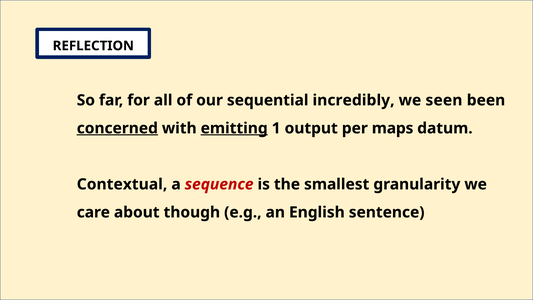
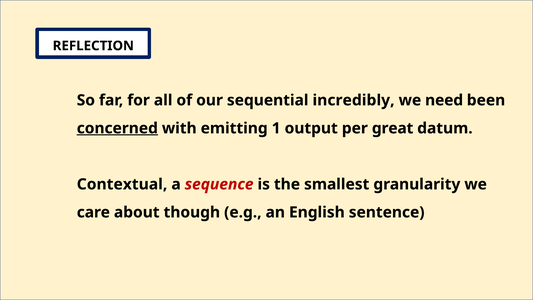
seen: seen -> need (444, 100)
emitting underline: present -> none (234, 128)
maps: maps -> great (393, 128)
